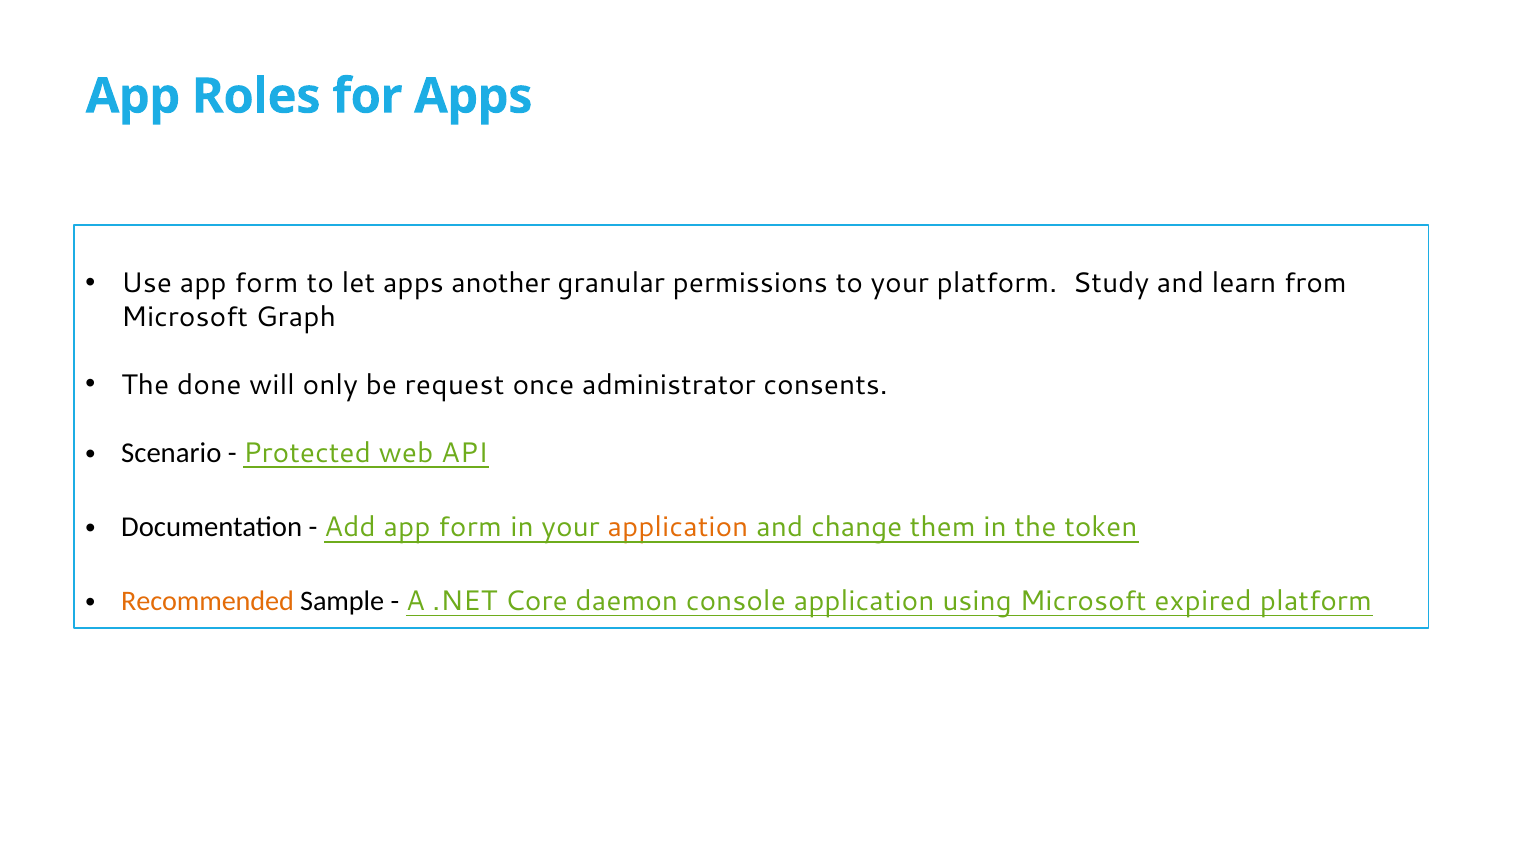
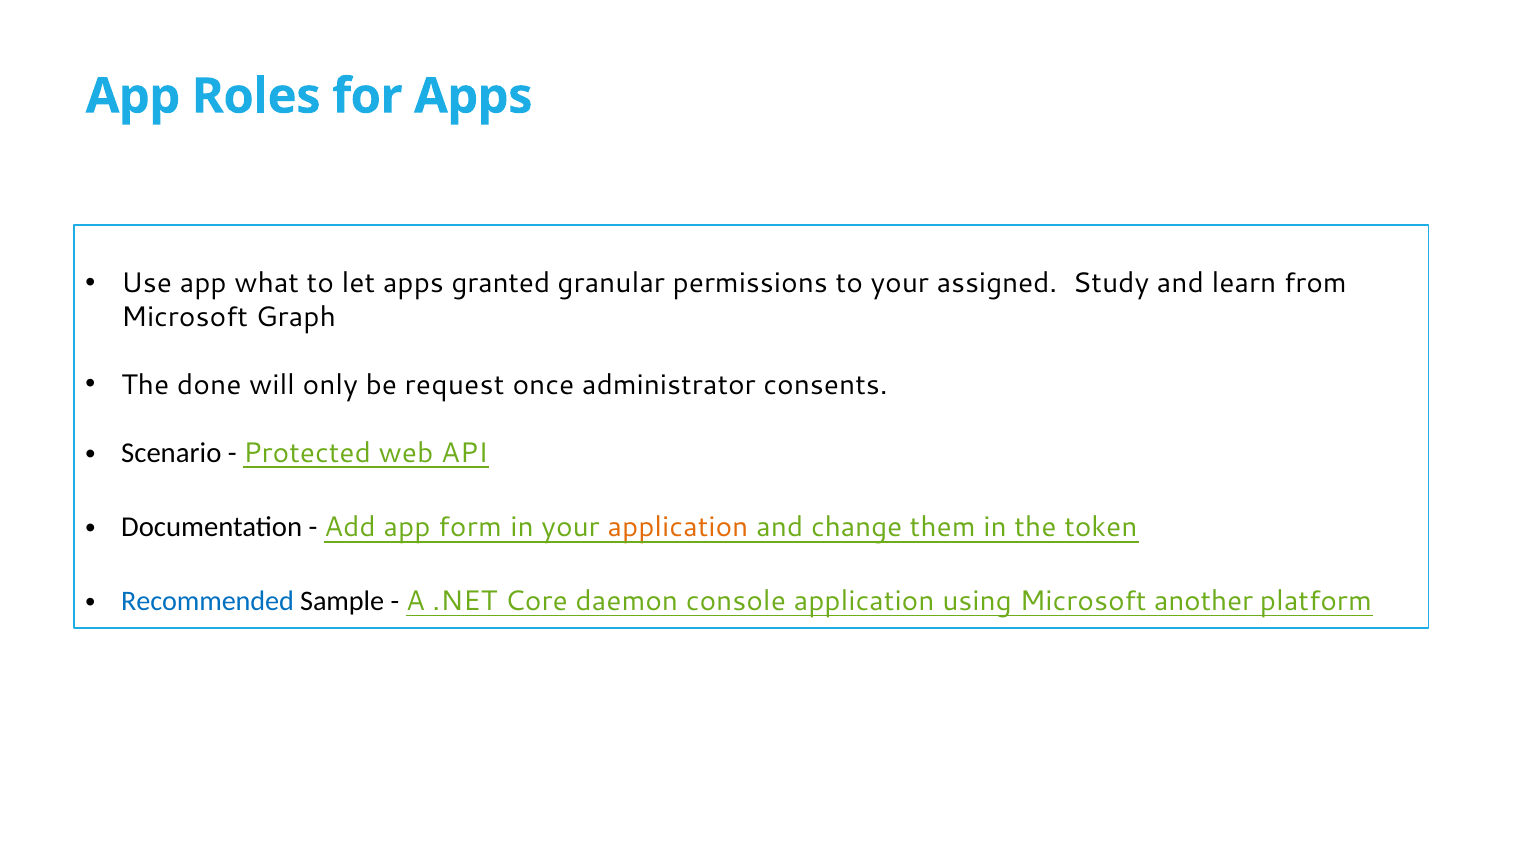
Use app form: form -> what (267, 283)
another: another -> granted (501, 283)
your platform: platform -> assigned (997, 283)
Recommended colour: orange -> blue (208, 601)
expired: expired -> another (1203, 601)
